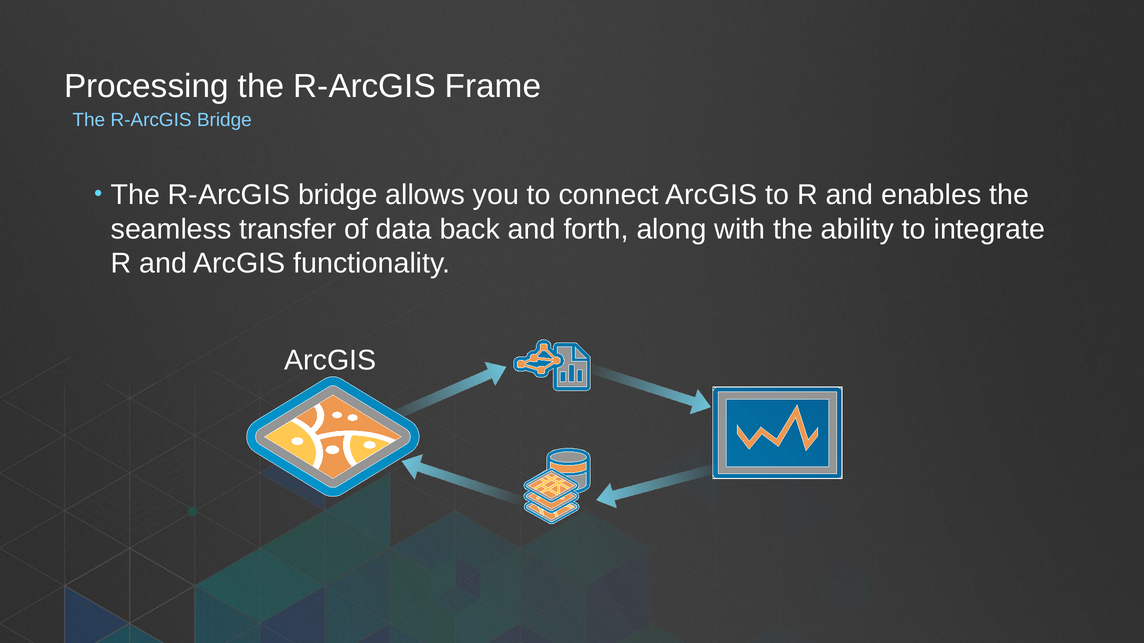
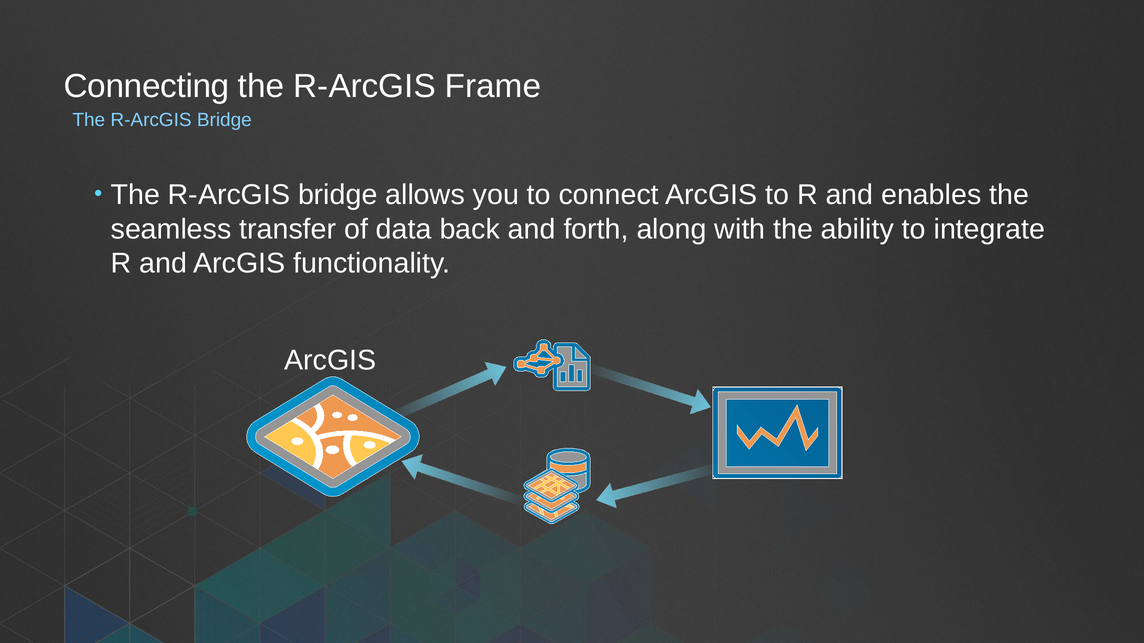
Processing: Processing -> Connecting (147, 86)
